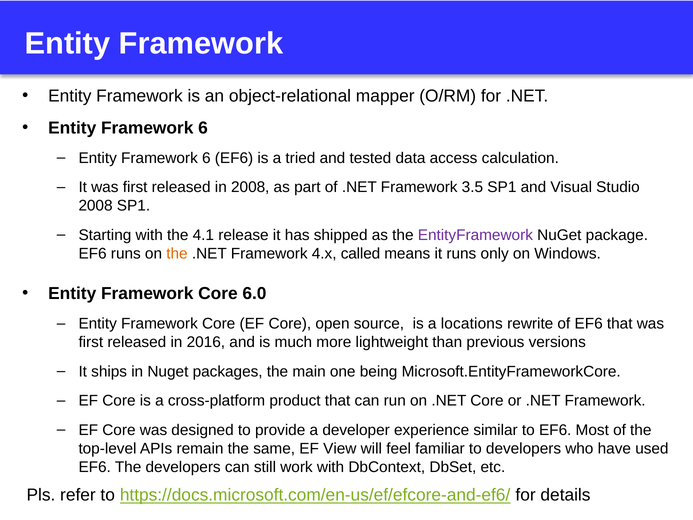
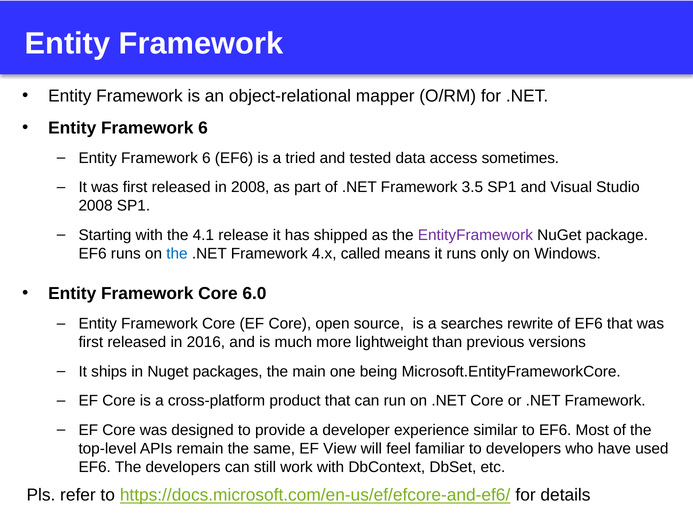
calculation: calculation -> sometimes (520, 158)
the colour: orange -> blue (177, 254)
locations: locations -> searches (472, 324)
